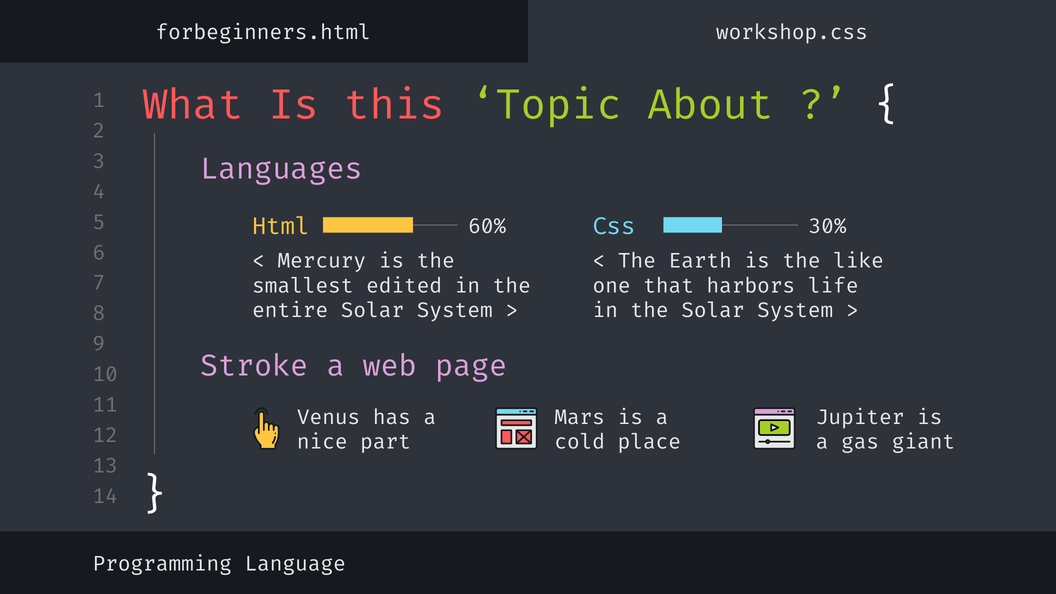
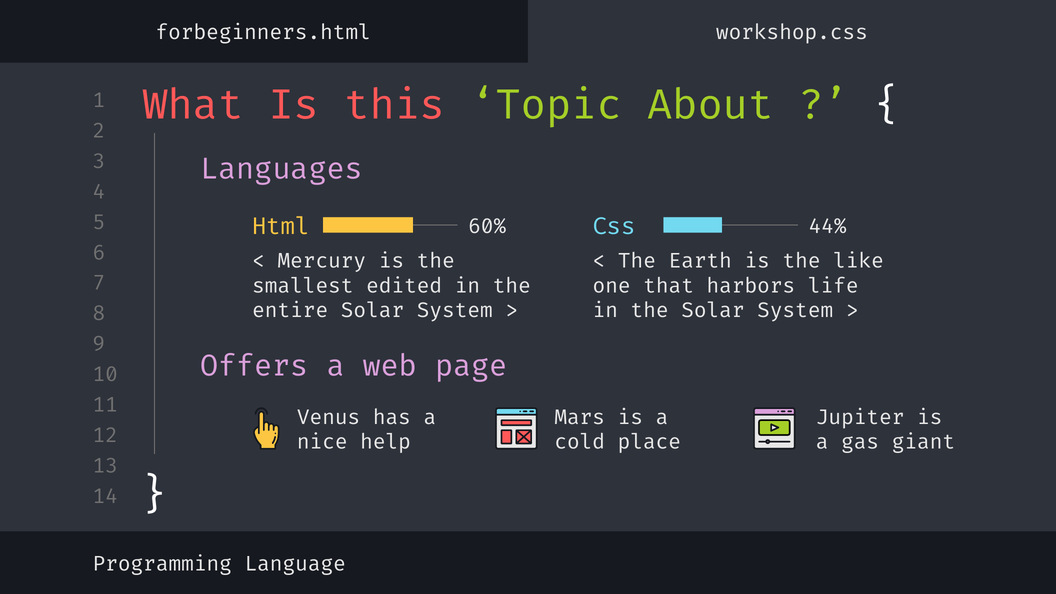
30%: 30% -> 44% (828, 226)
Stroke: Stroke -> Offers (254, 366)
part: part -> help (386, 442)
